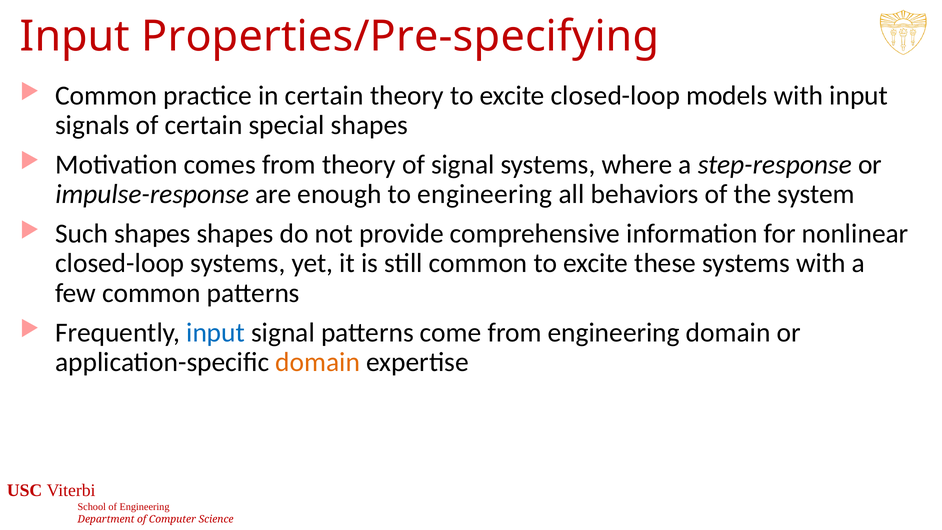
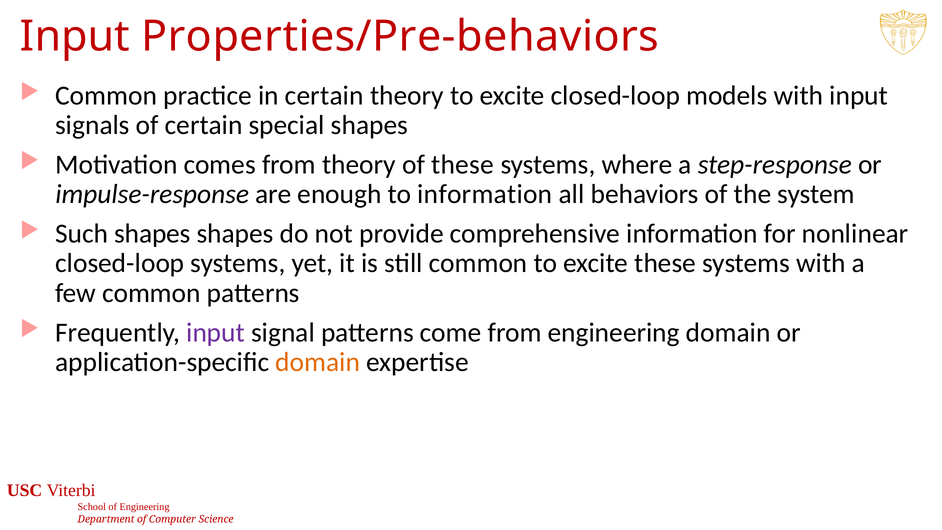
Properties/Pre-specifying: Properties/Pre-specifying -> Properties/Pre-behaviors (400, 37)
of signal: signal -> these (463, 165)
to engineering: engineering -> information (485, 194)
input colour: blue -> purple (216, 332)
